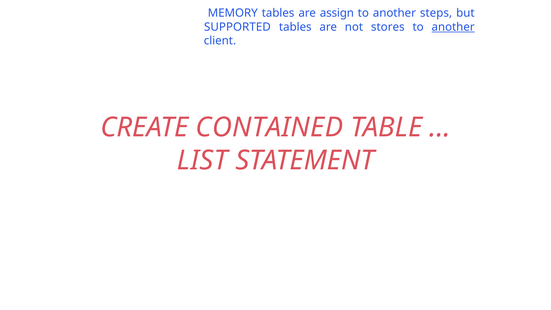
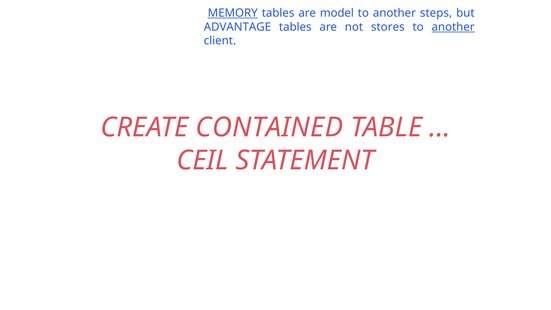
MEMORY underline: none -> present (233, 13)
assign: assign -> model (337, 13)
SUPPORTED: SUPPORTED -> ADVANTAGE (237, 27)
LIST: LIST -> CEIL (202, 160)
